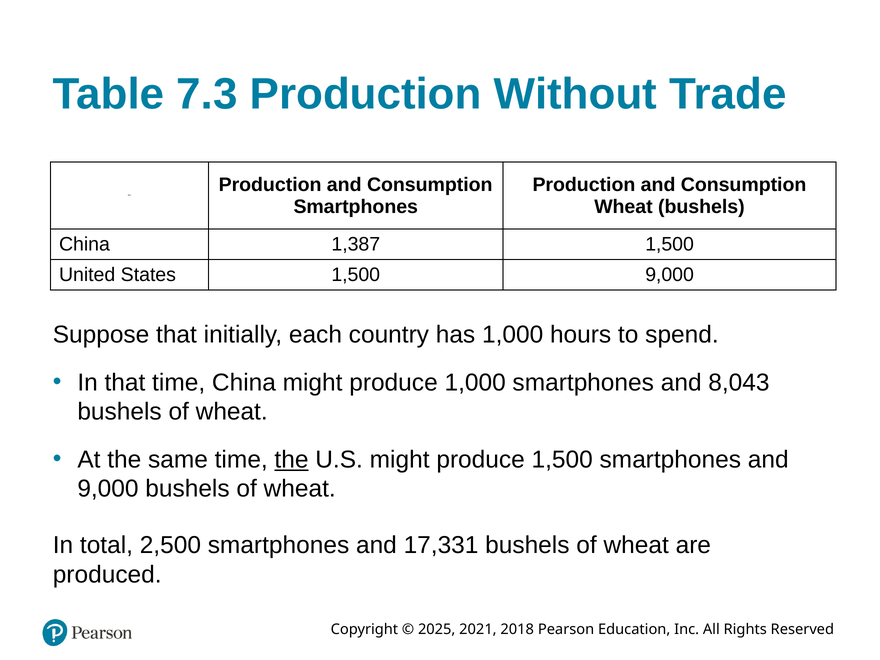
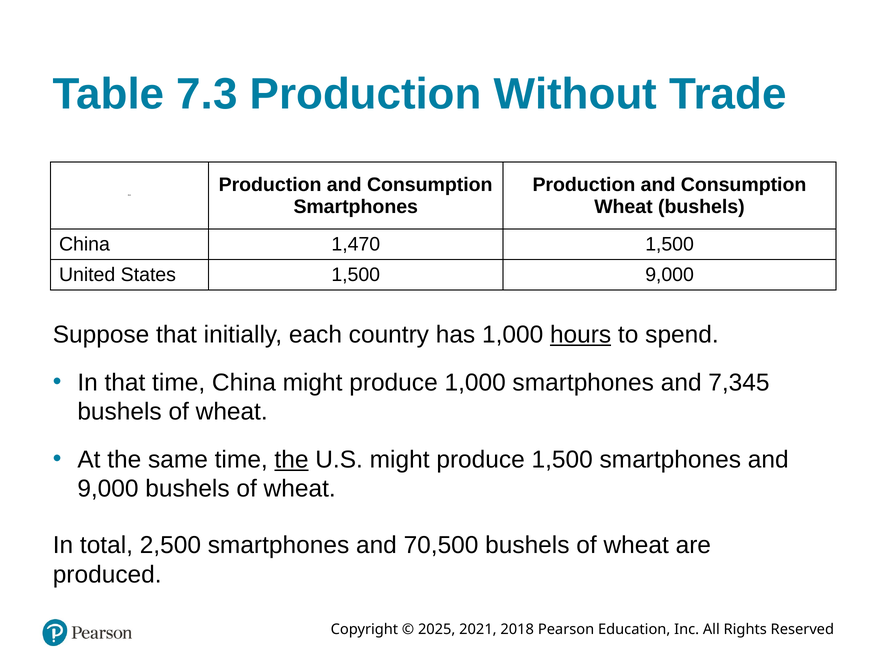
1,387: 1,387 -> 1,470 (356, 244)
hours underline: none -> present (581, 335)
8,043: 8,043 -> 7,345 (739, 383)
17,331: 17,331 -> 70,500 (441, 545)
